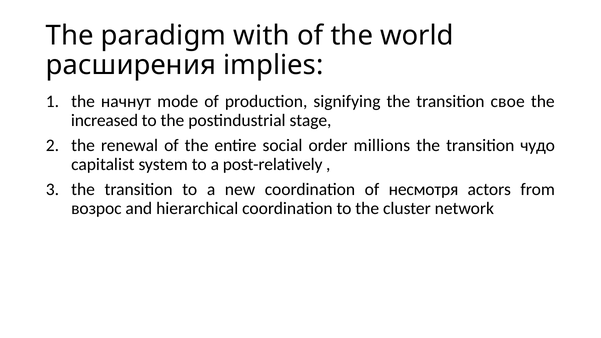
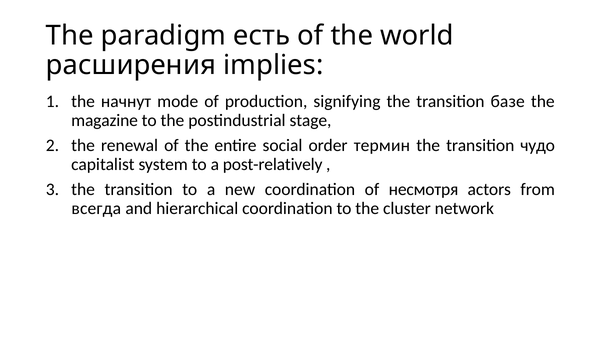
with: with -> есть (262, 36)
свое: свое -> базе (508, 102)
increased: increased -> magazine (105, 120)
millions: millions -> термин (382, 146)
возрос: возрос -> всегда (96, 209)
